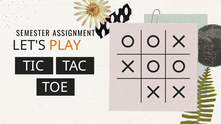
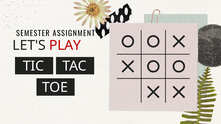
PLAY colour: orange -> red (65, 46)
